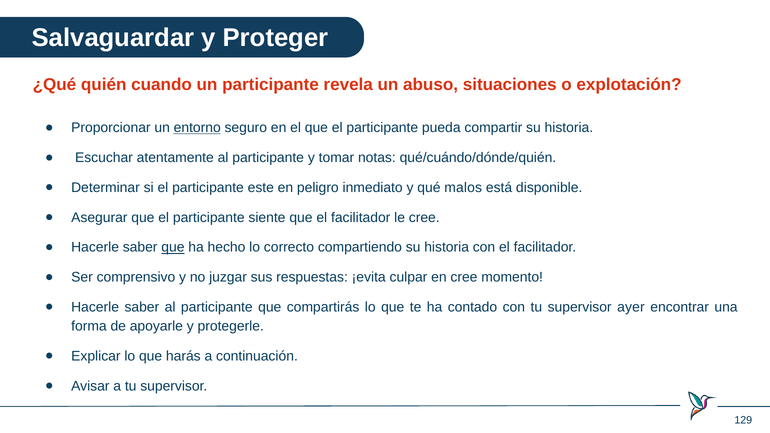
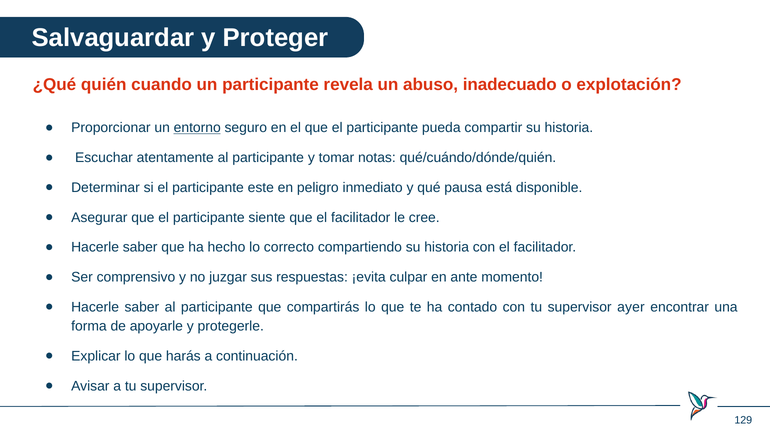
situaciones: situaciones -> inadecuado (510, 85)
malos: malos -> pausa (463, 188)
que underline: present -> none (173, 247)
en cree: cree -> ante (464, 277)
